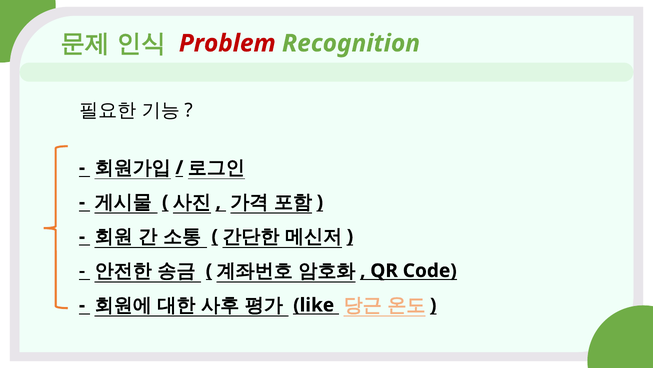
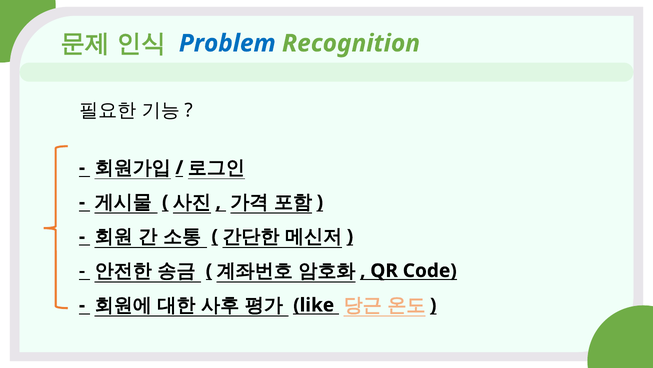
Problem colour: red -> blue (227, 43)
